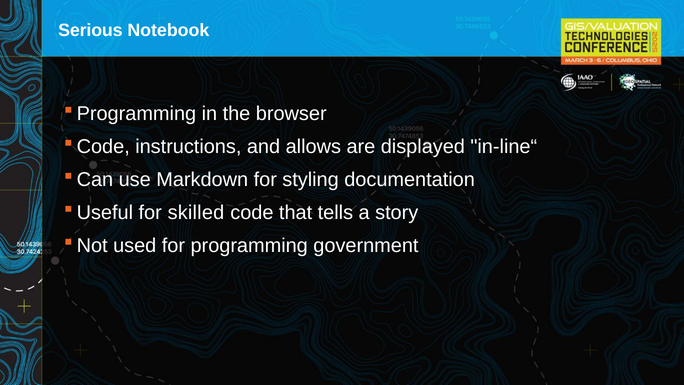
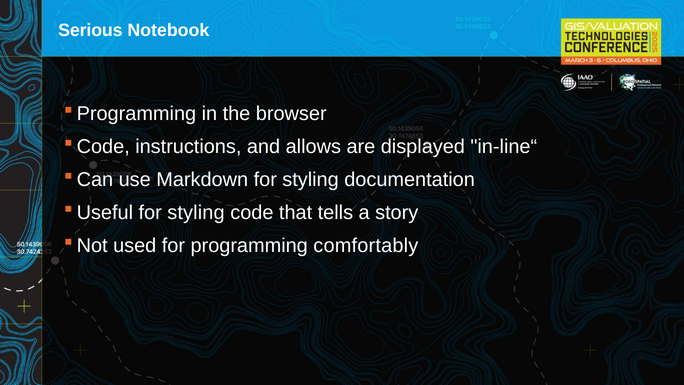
skilled: skilled -> styling (196, 213)
government: government -> comfortably (366, 246)
